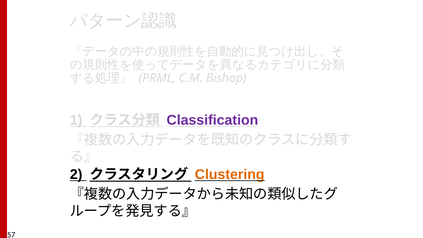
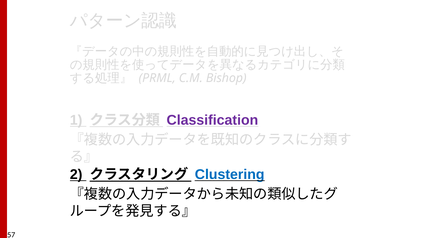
Clustering colour: orange -> blue (230, 174)
